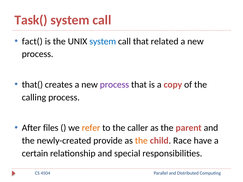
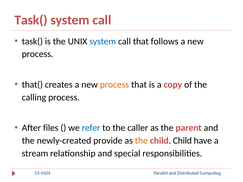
fact(: fact( -> task( (32, 41)
related: related -> follows (165, 41)
process colour: purple -> orange (114, 85)
refer colour: orange -> blue (91, 128)
child Race: Race -> Child (182, 141)
certain: certain -> stream (35, 154)
